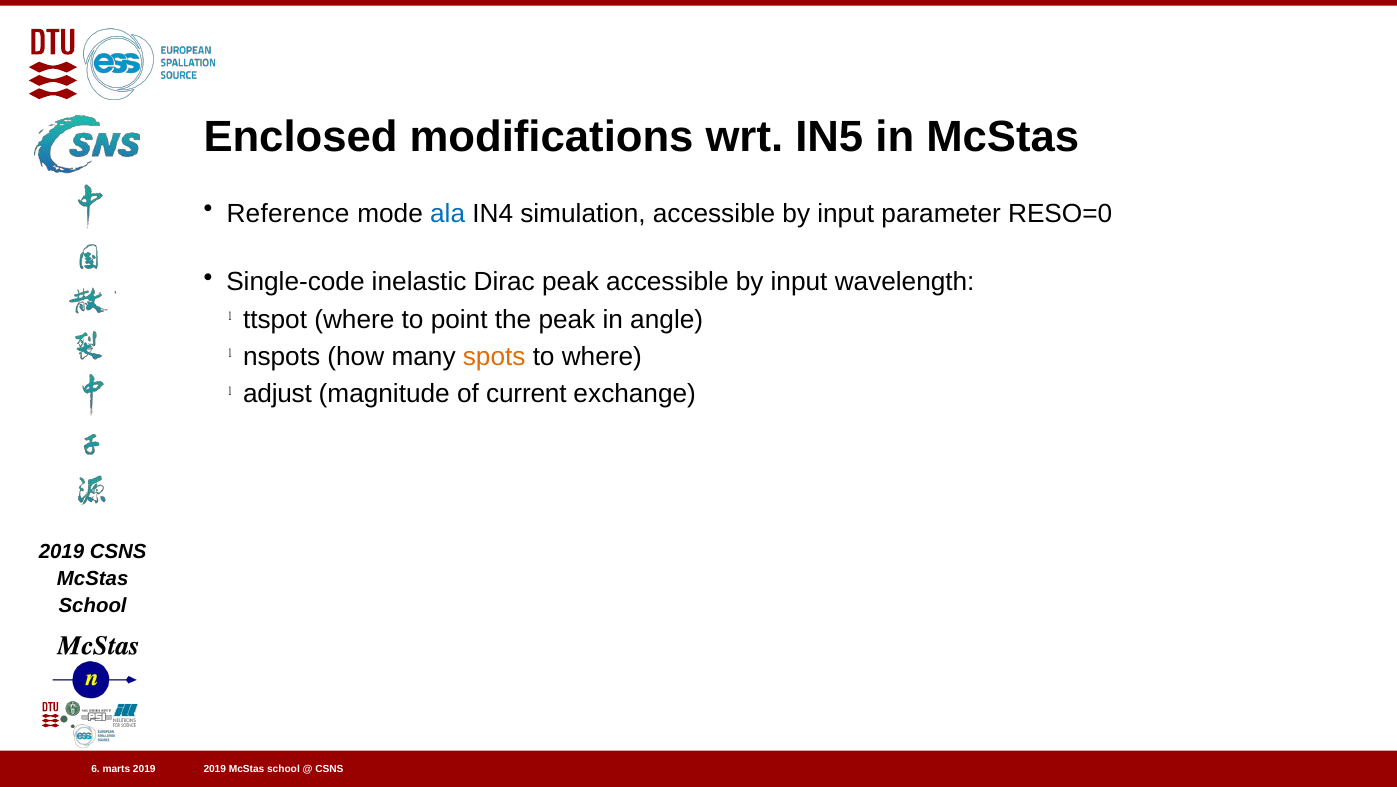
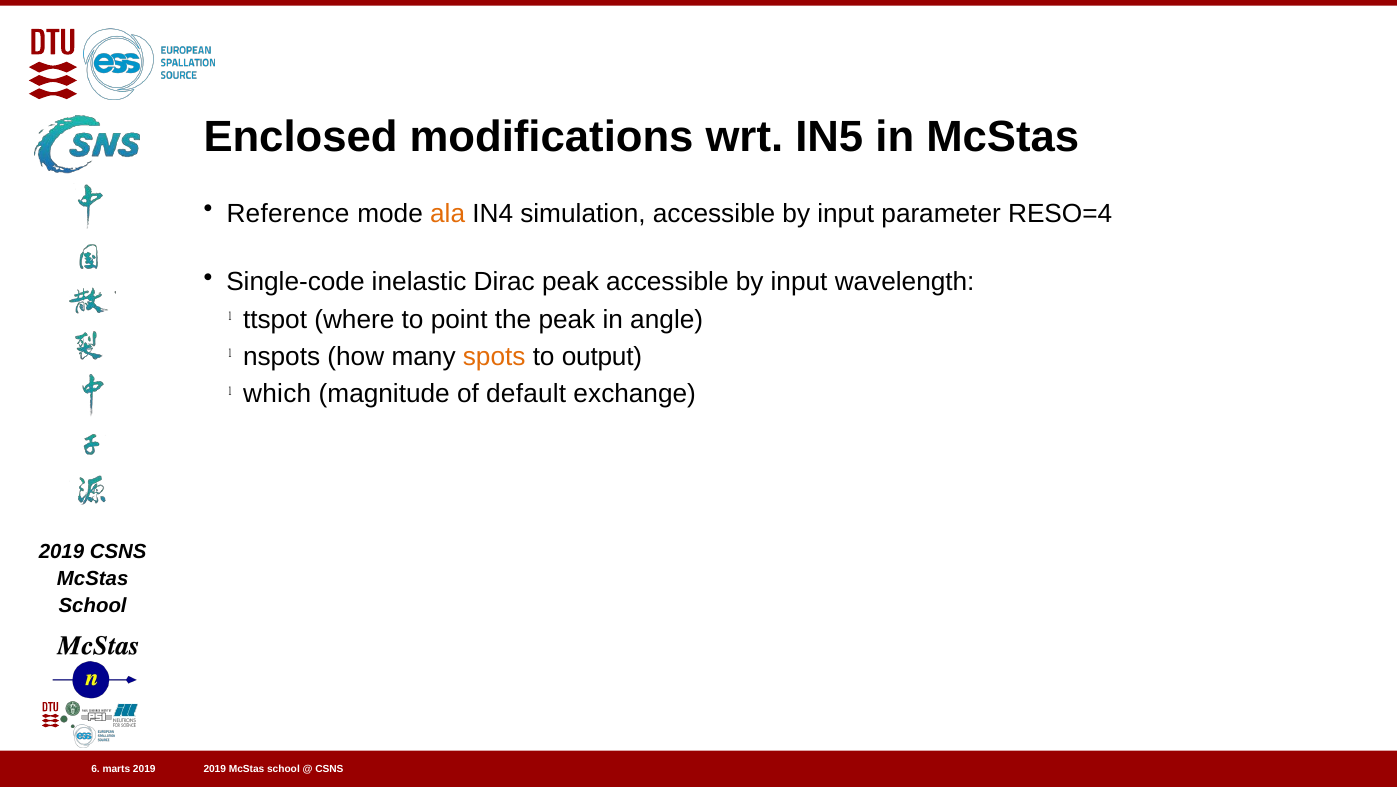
ala colour: blue -> orange (448, 213)
RESO=0: RESO=0 -> RESO=4 (1060, 213)
to where: where -> output (602, 357)
adjust: adjust -> which (277, 394)
current: current -> default (526, 394)
